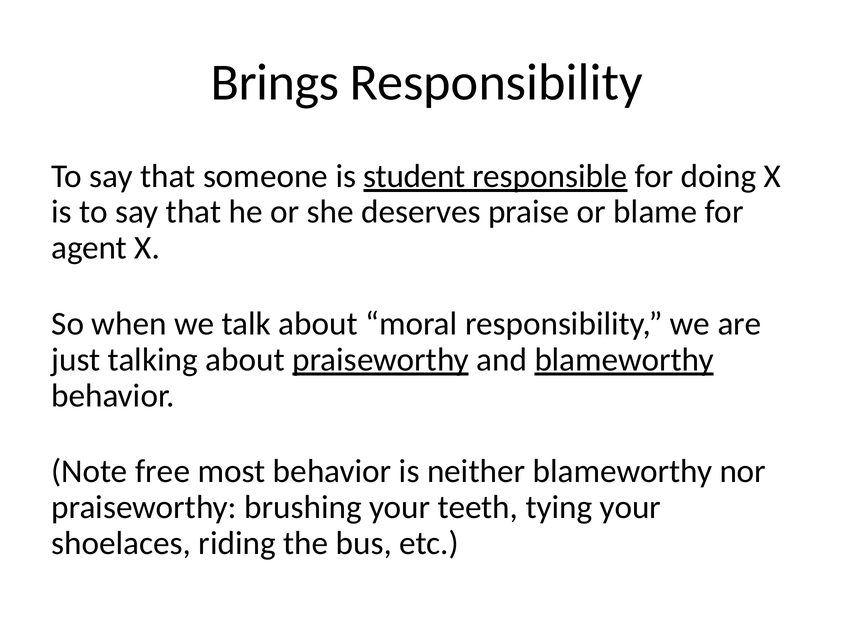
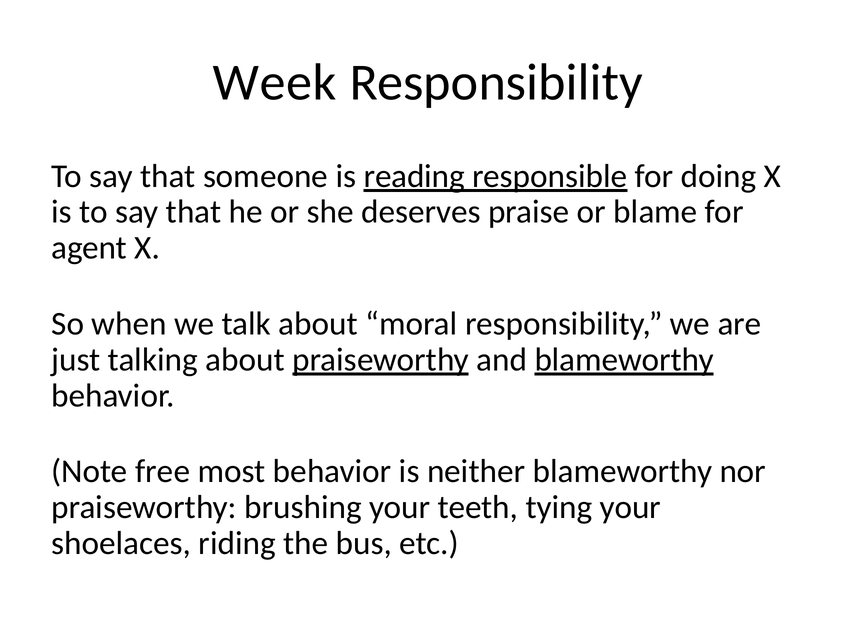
Brings: Brings -> Week (274, 83)
student: student -> reading (414, 176)
